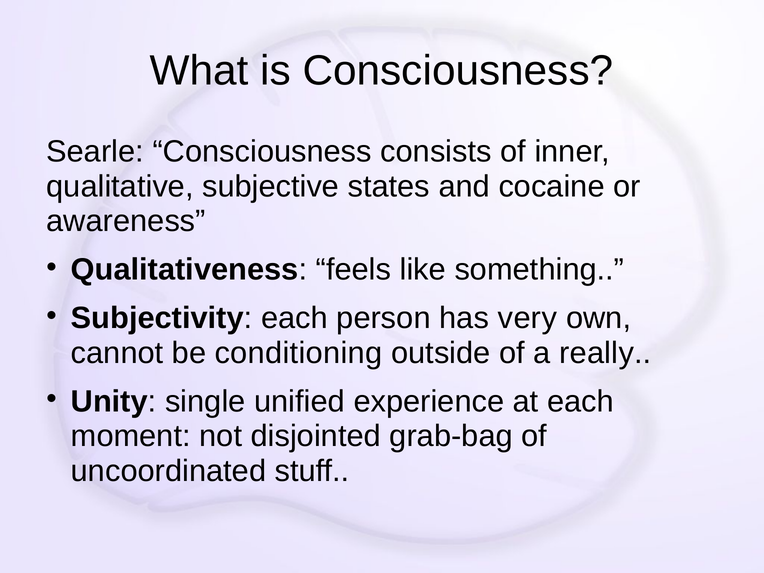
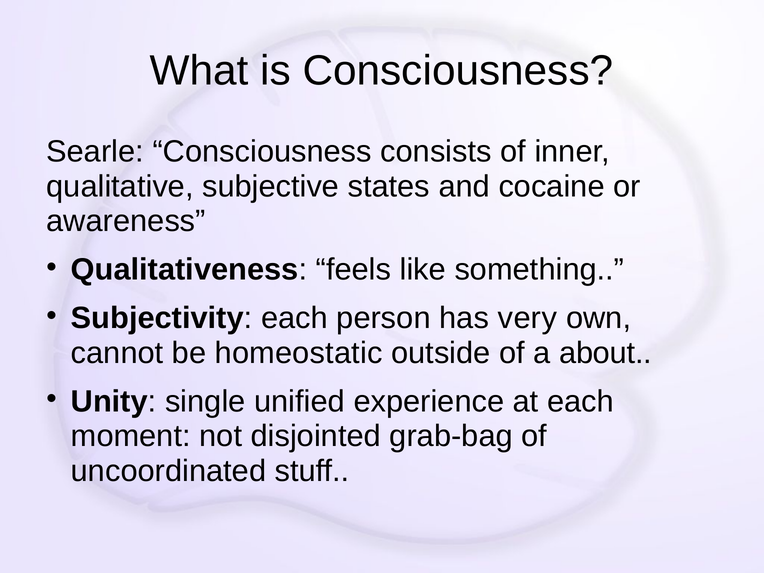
conditioning: conditioning -> homeostatic (299, 353)
really: really -> about (606, 353)
